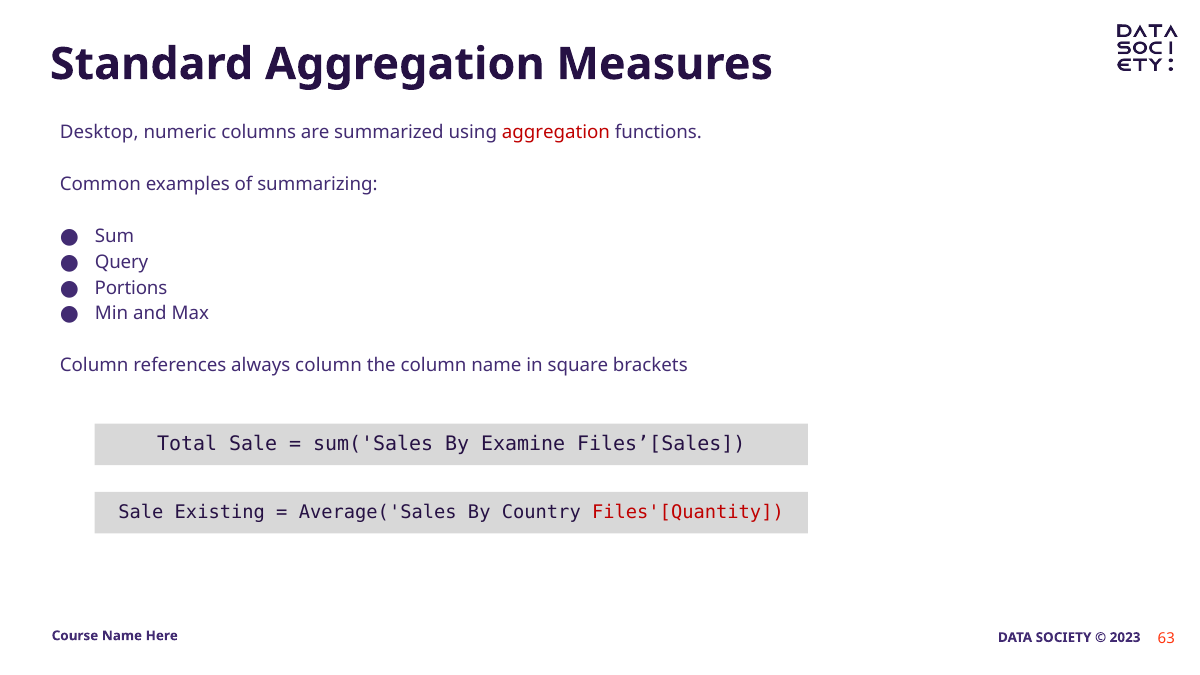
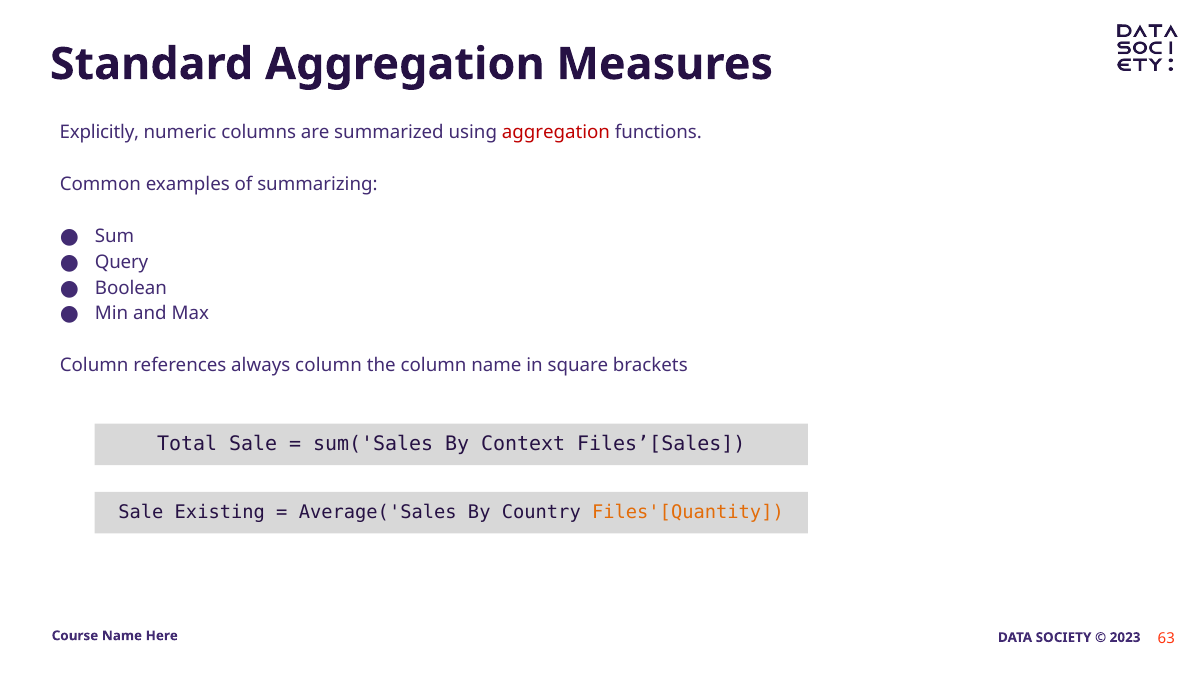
Desktop: Desktop -> Explicitly (99, 133)
Portions: Portions -> Boolean (131, 288)
Examine: Examine -> Context (523, 444)
Files'[Quantity colour: red -> orange (688, 513)
